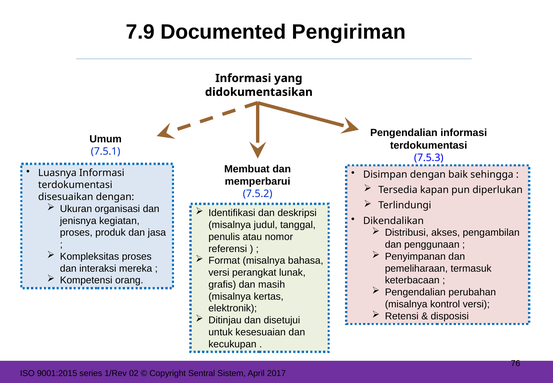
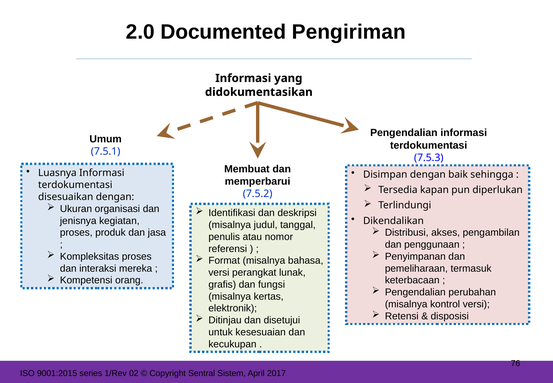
7.9: 7.9 -> 2.0 (140, 32)
masih: masih -> fungsi (272, 284)
